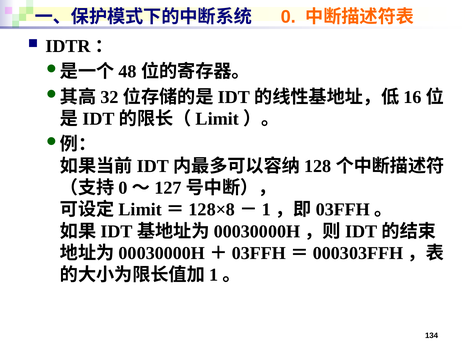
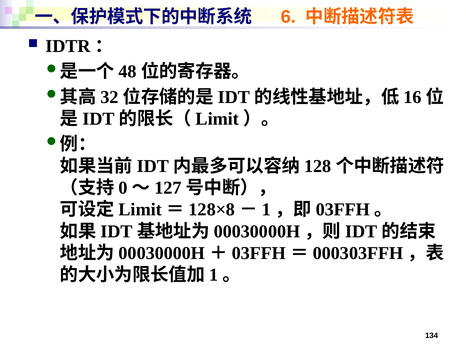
0: 0 -> 6 (288, 17)
